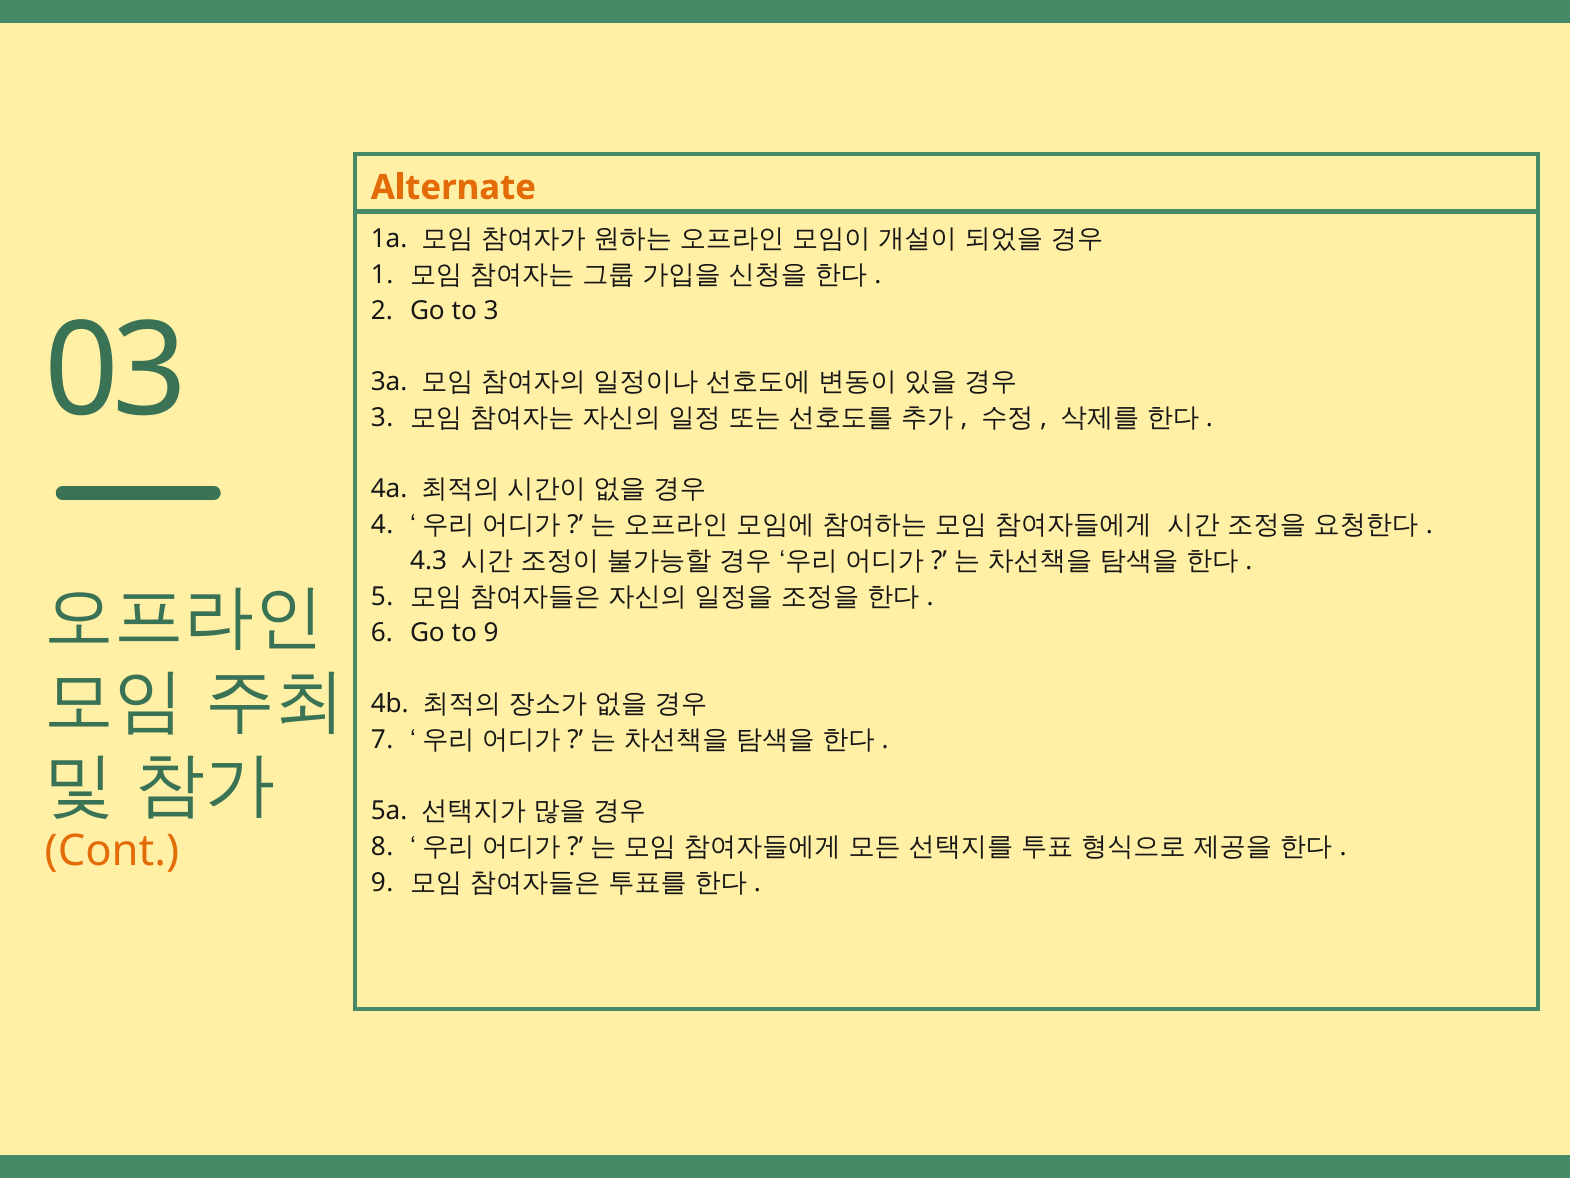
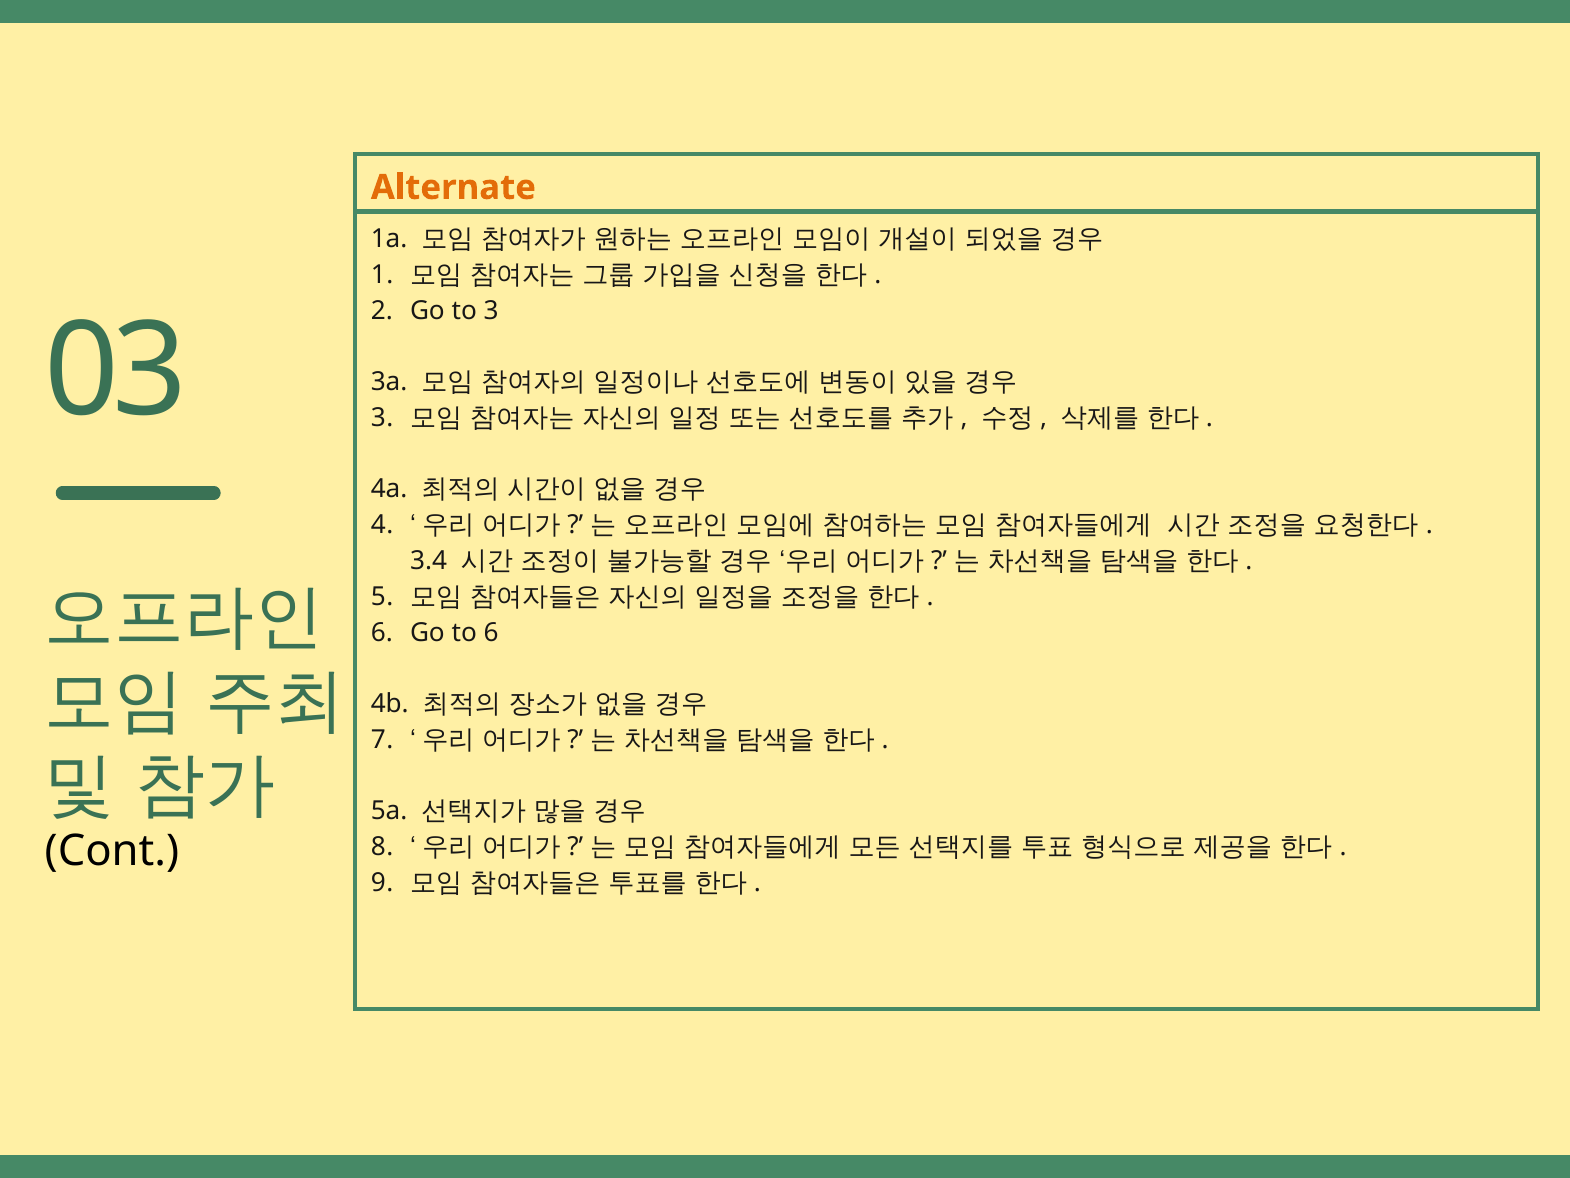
4.3: 4.3 -> 3.4 (429, 561)
to 9: 9 -> 6 (491, 632)
Cont colour: orange -> black (112, 851)
